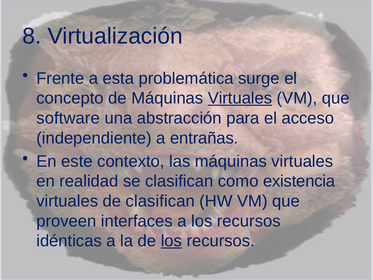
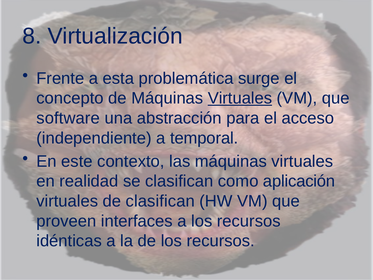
entrañas: entrañas -> temporal (204, 138)
existencia: existencia -> aplicación (299, 181)
los underline: present -> none (171, 241)
